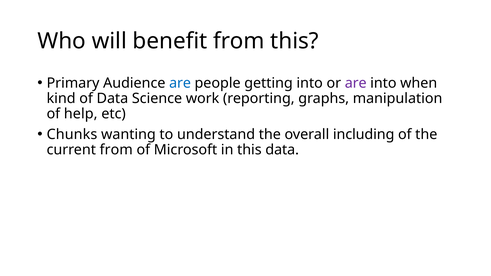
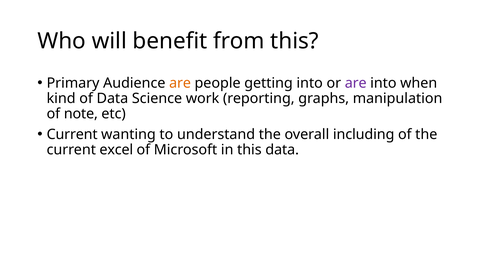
are colour: blue -> orange (180, 83)
help: help -> note (81, 114)
Chunks: Chunks -> Current (72, 135)
current from: from -> excel (116, 150)
